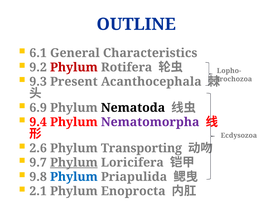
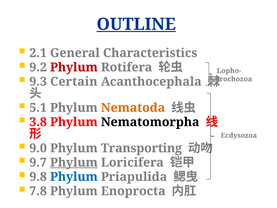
OUTLINE underline: none -> present (136, 24)
6.1: 6.1 -> 2.1 (38, 53)
Present: Present -> Certain (74, 82)
6.9: 6.9 -> 5.1 (38, 108)
Nematoda colour: black -> orange (133, 108)
9.4: 9.4 -> 3.8 (38, 122)
Nematomorpha colour: purple -> black (150, 122)
2.6: 2.6 -> 9.0 (38, 148)
2.1: 2.1 -> 7.8 (38, 191)
